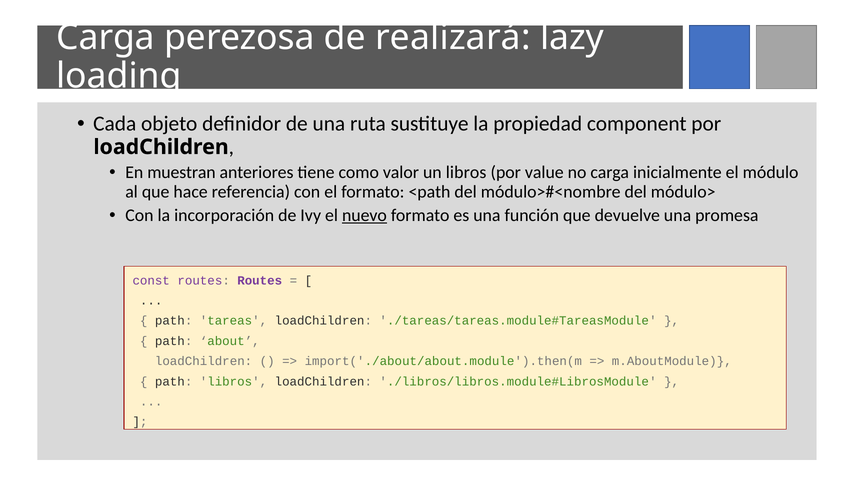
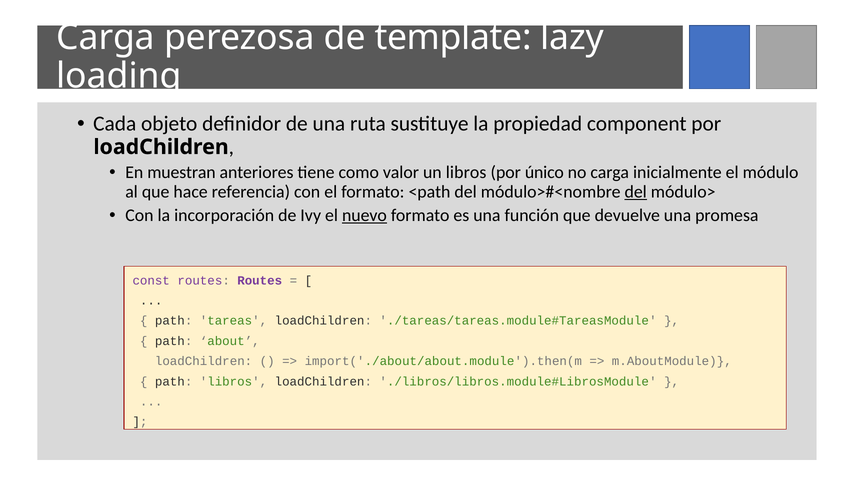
realizará: realizará -> template (453, 38)
value: value -> único (544, 172)
del underline: none -> present (636, 192)
